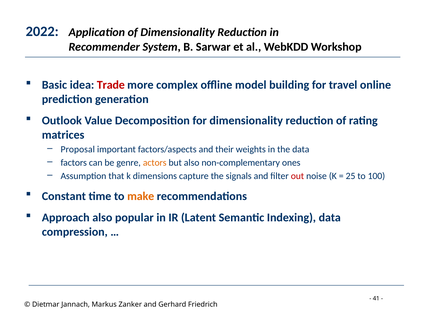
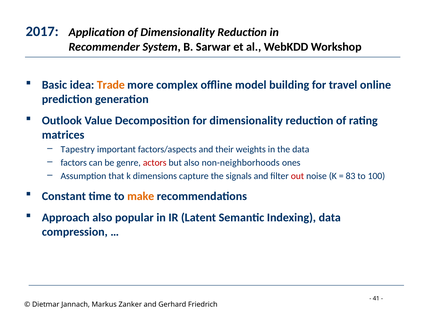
2022: 2022 -> 2017 (42, 31)
Trade colour: red -> orange (111, 85)
Proposal: Proposal -> Tapestry (78, 150)
actors colour: orange -> red (155, 163)
non-complementary: non-complementary -> non-neighborhoods (241, 163)
25: 25 -> 83 (351, 177)
